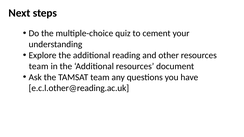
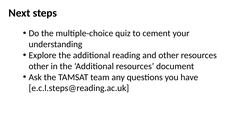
team: team -> other (39, 66)
e.c.l.other@reading.ac.uk: e.c.l.other@reading.ac.uk -> e.c.l.steps@reading.ac.uk (79, 88)
